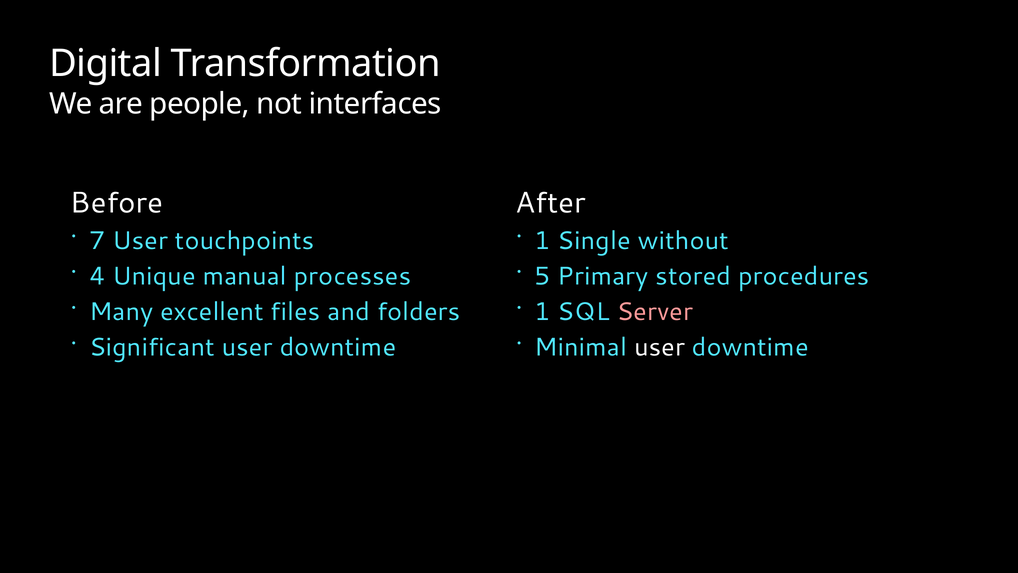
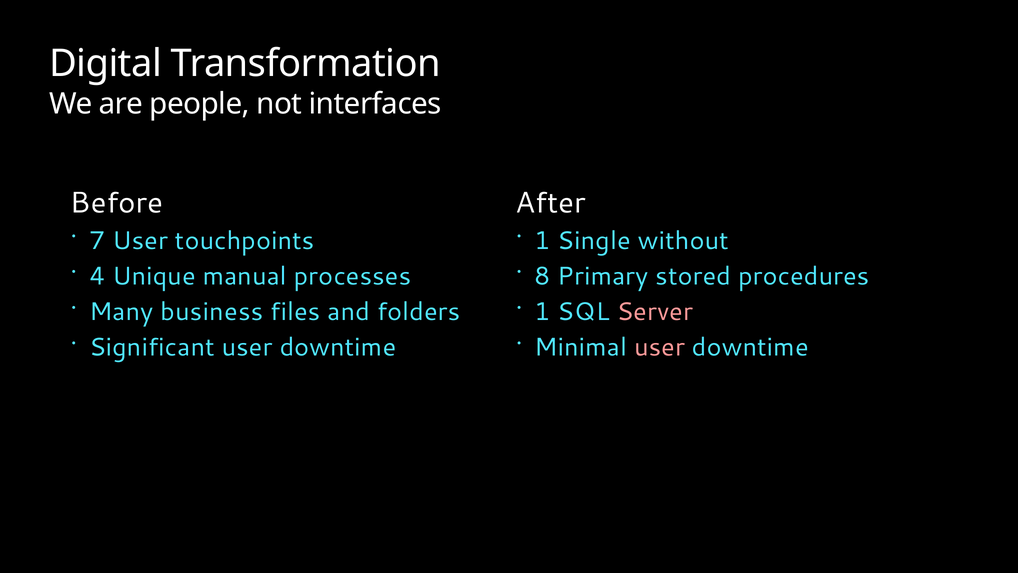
5: 5 -> 8 (543, 276)
excellent: excellent -> business (212, 312)
user colour: white -> pink (660, 347)
